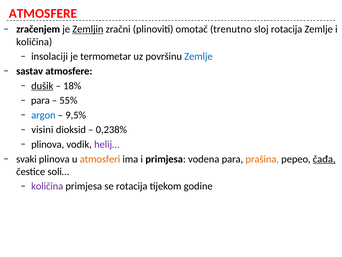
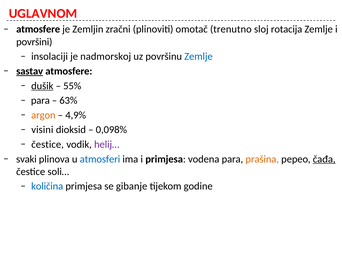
ATMOSFERE: ATMOSFERE -> UGLAVNOM (43, 14)
zračenjem: zračenjem -> atmosfere (38, 29)
Zemljin underline: present -> none (88, 29)
količina: količina -> površini (34, 42)
termometar: termometar -> nadmorskoj (106, 56)
sastav underline: none -> present (30, 71)
18%: 18% -> 55% (72, 86)
55%: 55% -> 63% (68, 100)
argon colour: blue -> orange (43, 115)
9,5%: 9,5% -> 4,9% (76, 115)
0,238%: 0,238% -> 0,098% (111, 130)
plinova: plinova -> čestice (48, 144)
atmosferi colour: orange -> blue (100, 159)
količina colour: purple -> blue (47, 186)
se rotacija: rotacija -> gibanje (132, 186)
